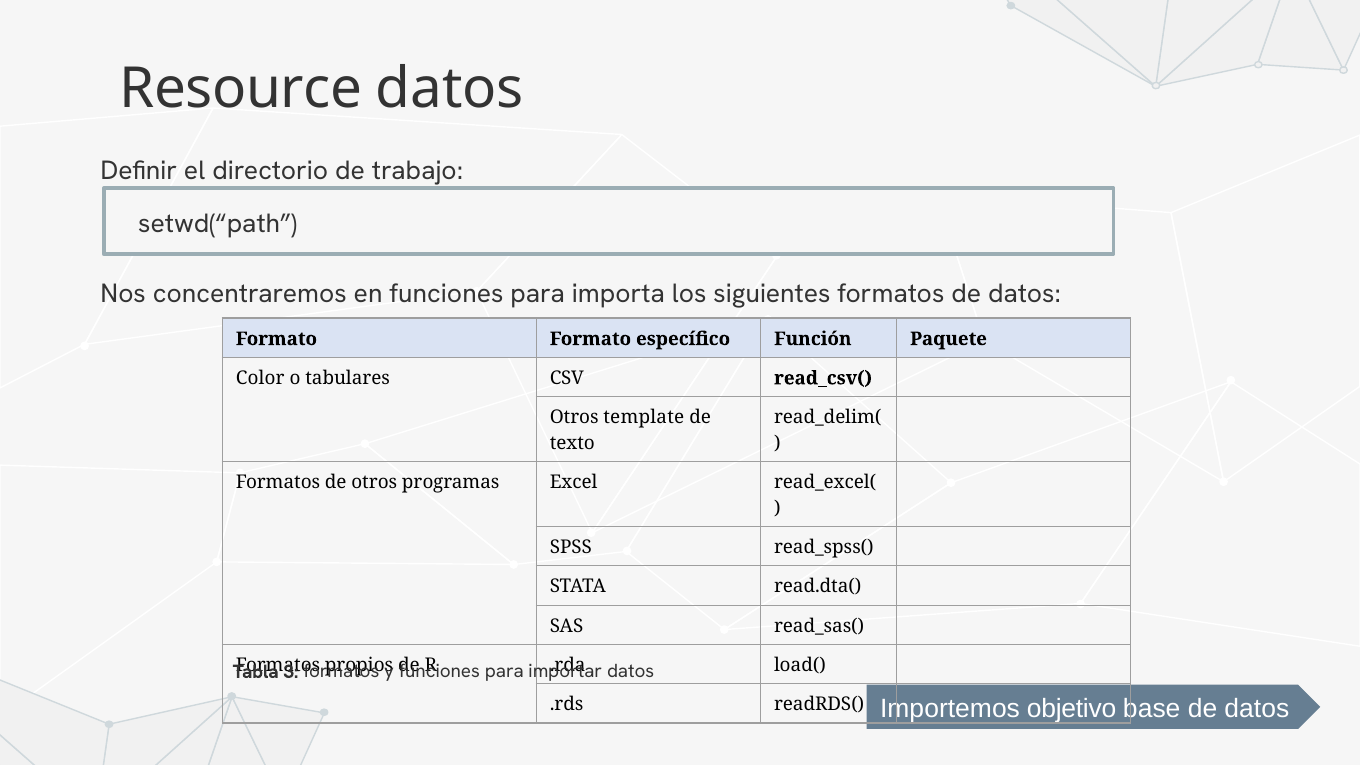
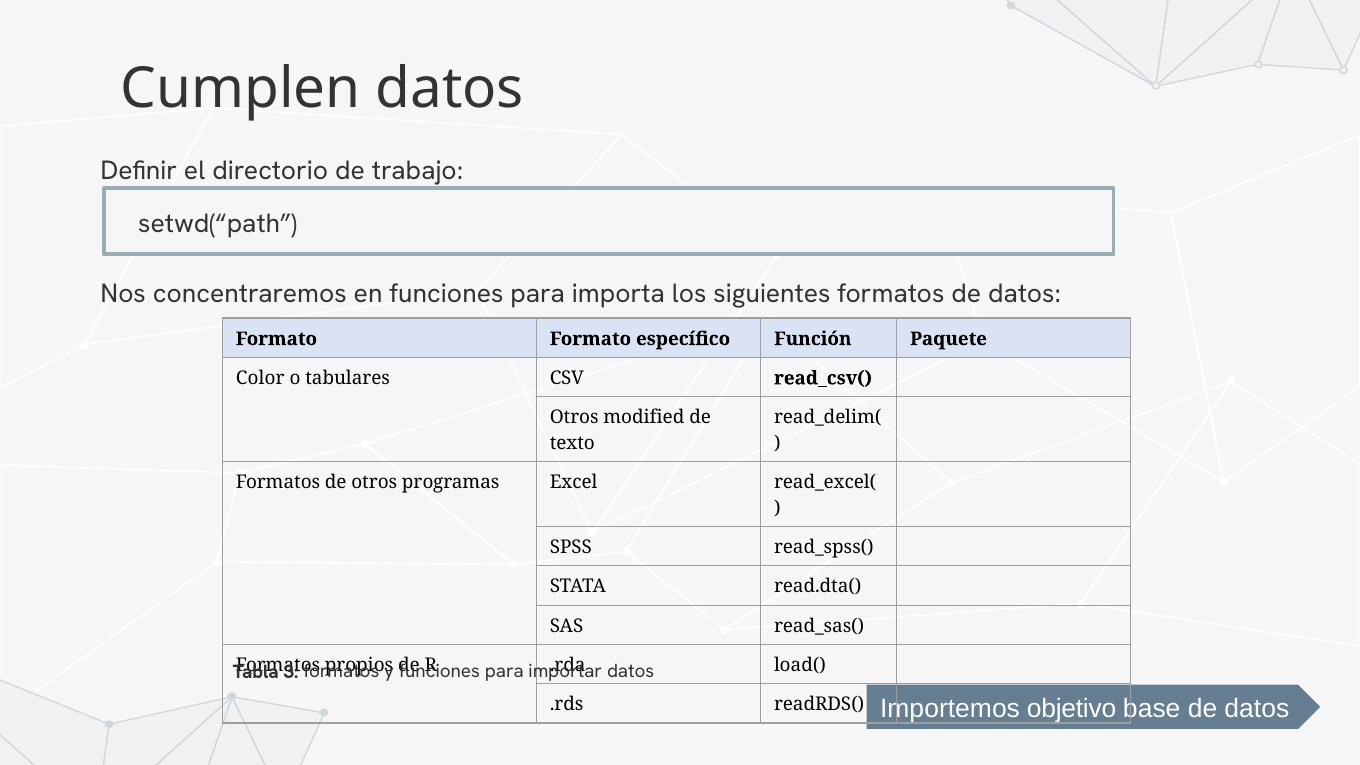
Resource: Resource -> Cumplen (241, 89)
template: template -> modified (644, 417)
